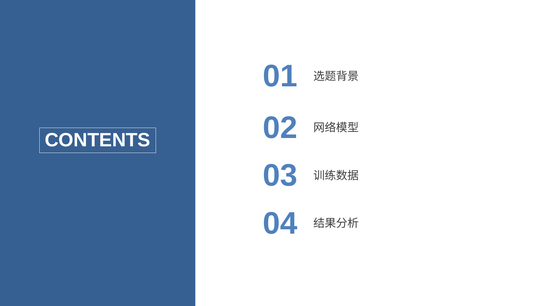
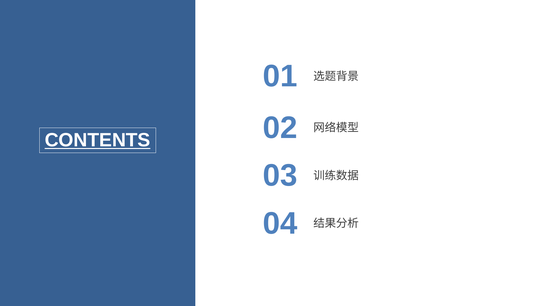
CONTENTS underline: none -> present (98, 140)
